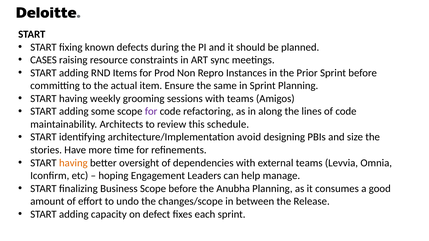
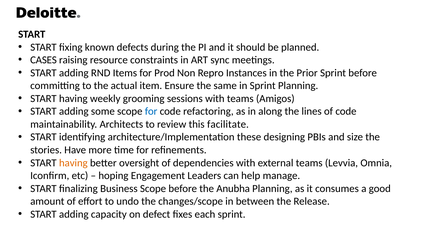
for colour: purple -> blue (151, 112)
schedule: schedule -> facilitate (228, 124)
avoid: avoid -> these (249, 137)
